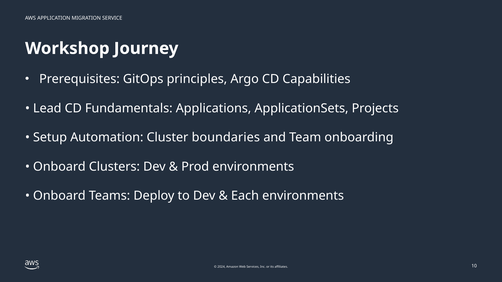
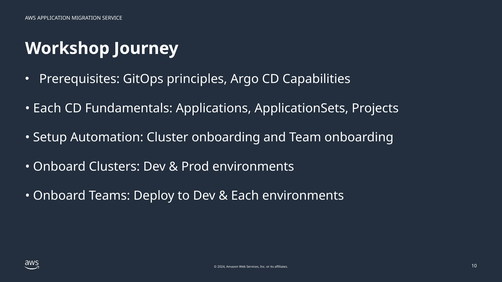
Lead: Lead -> Each (47, 108)
Cluster boundaries: boundaries -> onboarding (226, 138)
